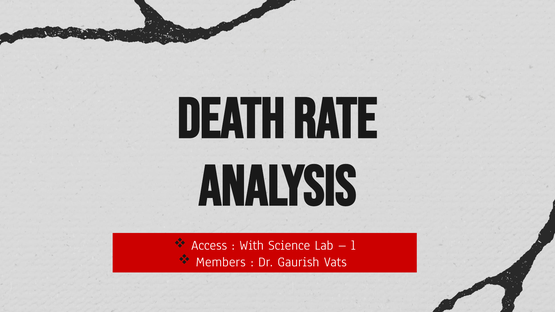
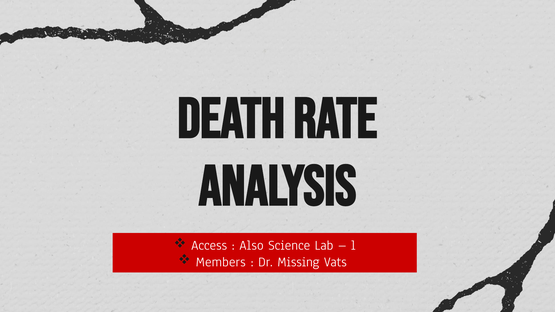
With: With -> Also (251, 246)
Gaurish: Gaurish -> Missing (298, 262)
